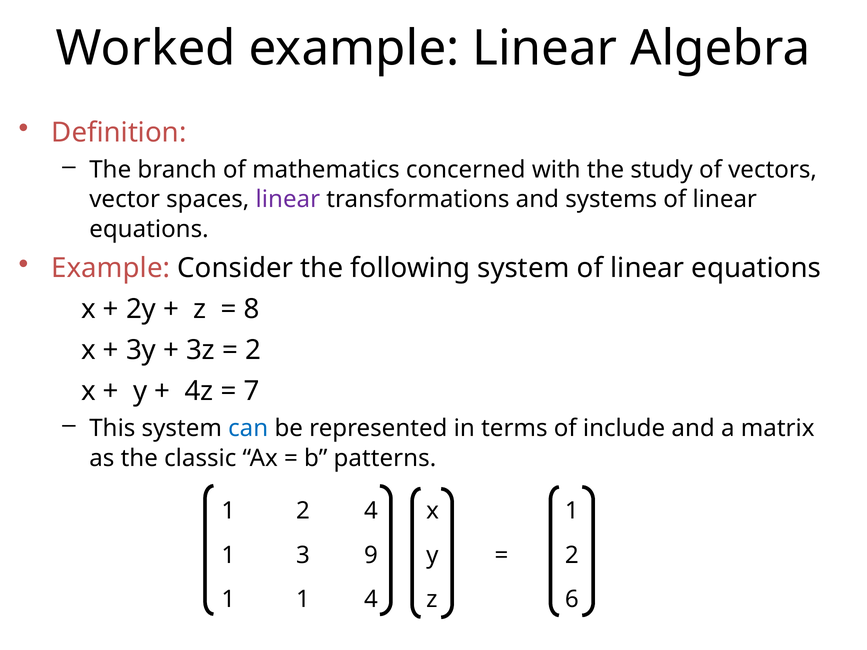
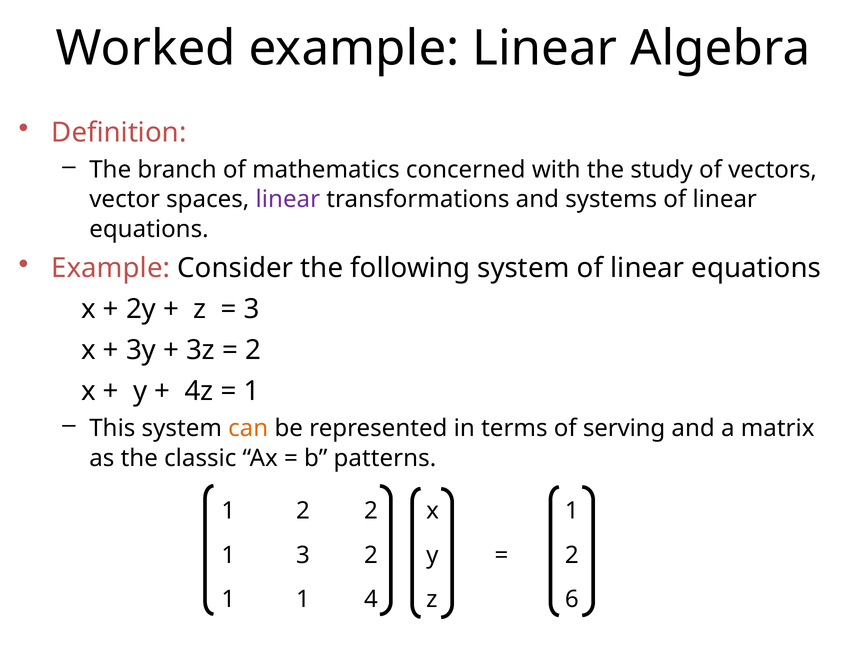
8: 8 -> 3 (252, 309)
7: 7 -> 1 (252, 391)
can colour: blue -> orange (248, 429)
include: include -> serving (624, 429)
2 4: 4 -> 2 (371, 511)
3 9: 9 -> 2 (371, 556)
